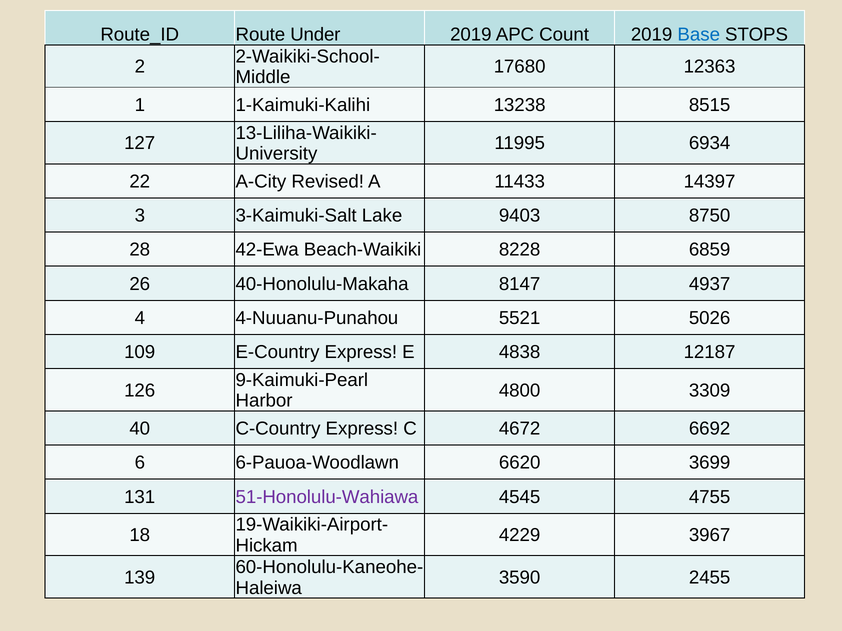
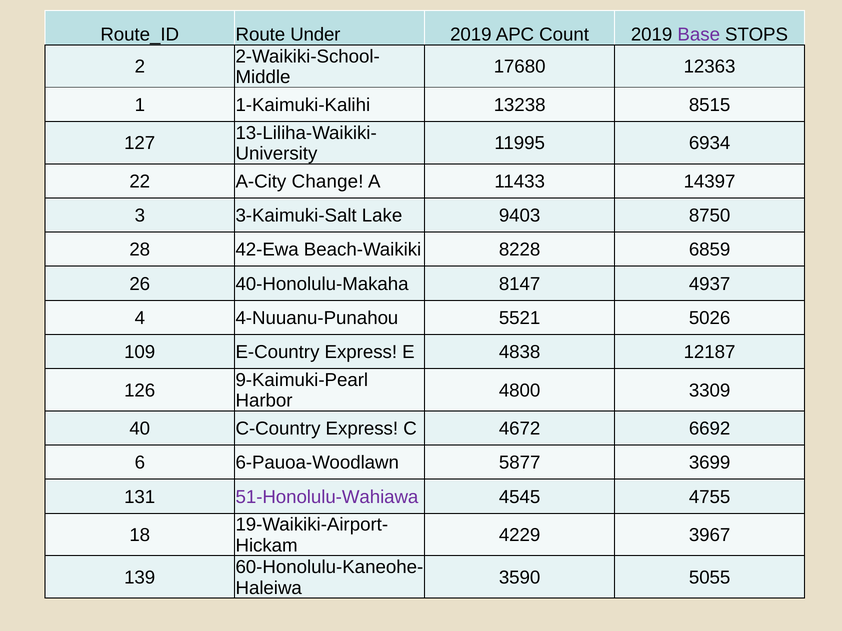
Base colour: blue -> purple (699, 35)
Revised: Revised -> Change (328, 182)
6620: 6620 -> 5877 (520, 463)
2455: 2455 -> 5055 (710, 578)
